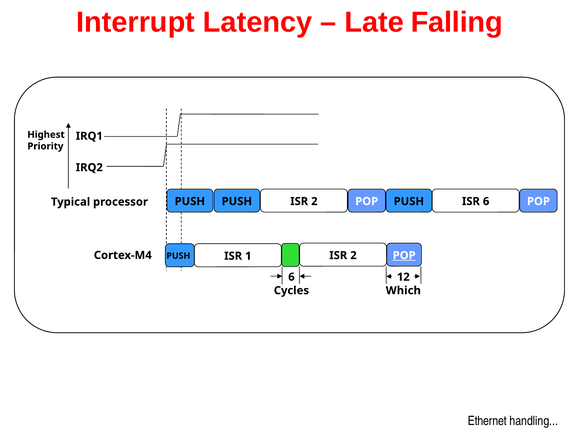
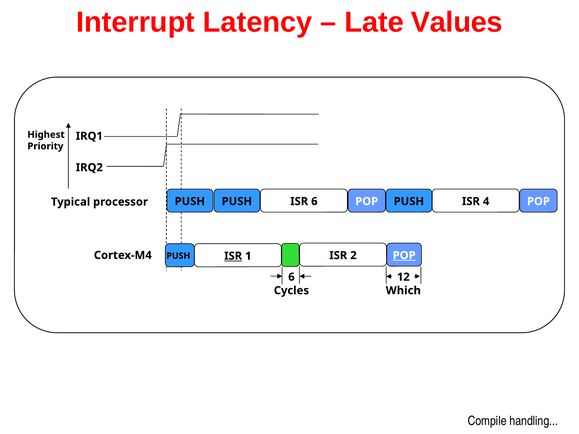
Falling: Falling -> Values (457, 22)
2: 2 -> 6 (314, 201)
ISR 6: 6 -> 4 (486, 201)
ISR underline: none -> present (233, 256)
Ethernet: Ethernet -> Compile (487, 421)
